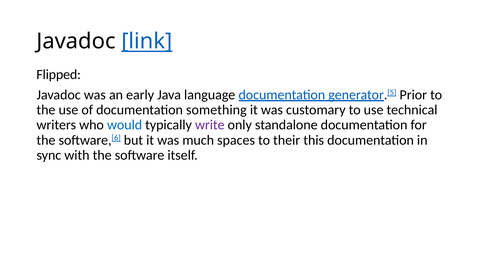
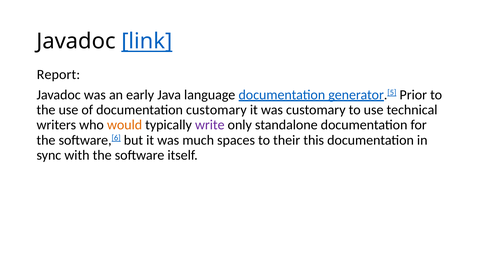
Flipped: Flipped -> Report (58, 74)
documentation something: something -> customary (216, 110)
would colour: blue -> orange (125, 125)
